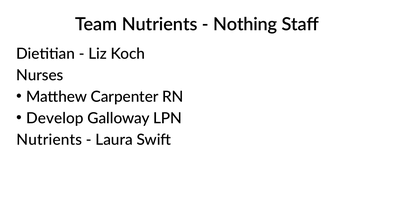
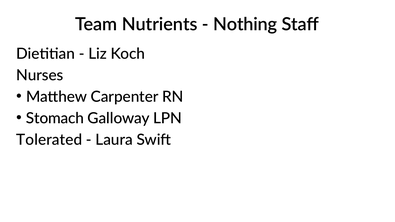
Develop: Develop -> Stomach (55, 118)
Nutrients: Nutrients -> Tolerated (49, 140)
